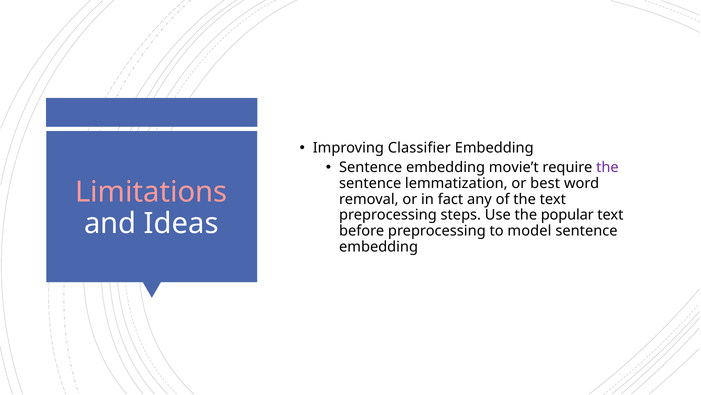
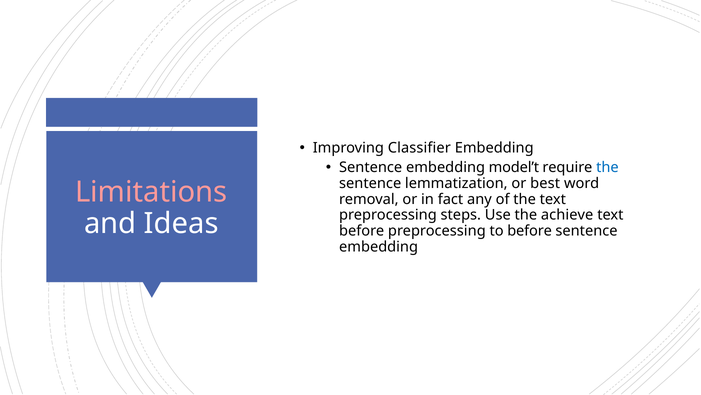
movie’t: movie’t -> model’t (514, 167)
the colour: purple -> blue (607, 167)
popular: popular -> achieve (567, 215)
to model: model -> before (530, 230)
